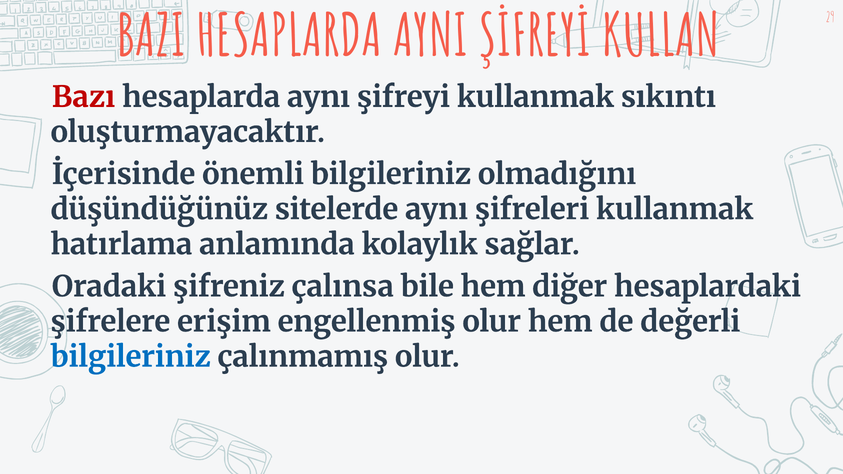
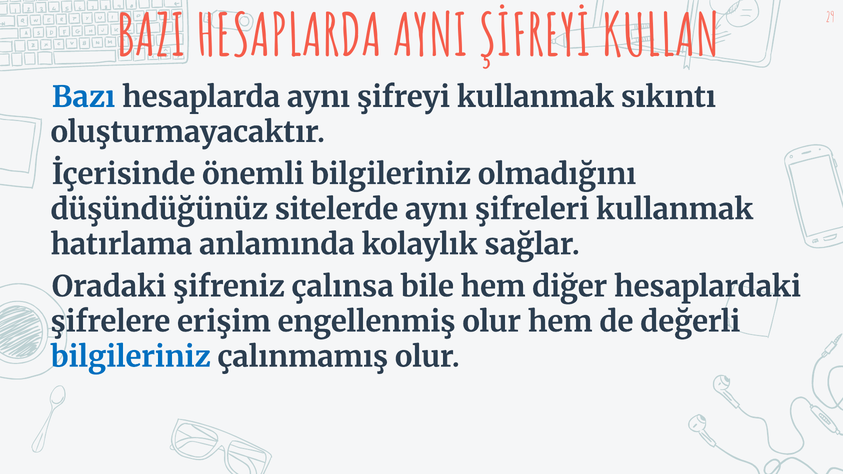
Bazı colour: red -> blue (83, 97)
